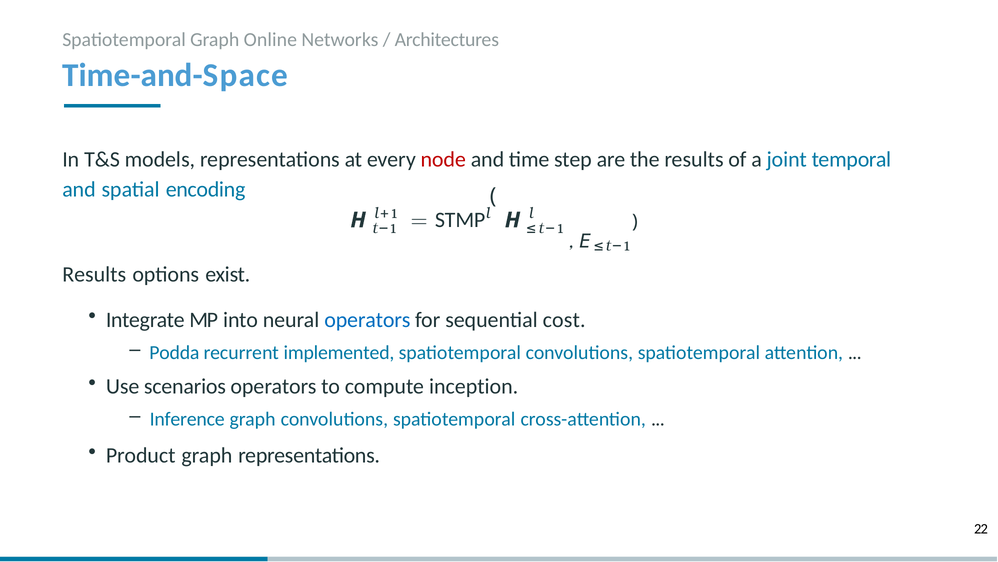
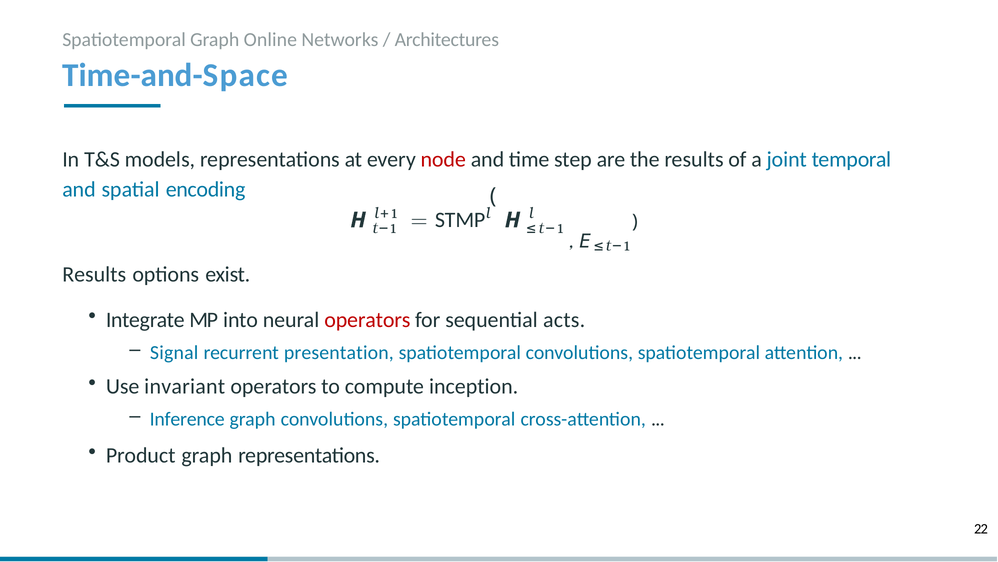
operators colour: blue -> red (367, 320)
cost: cost -> acts (564, 320)
Podda: Podda -> Signal (174, 352)
implemented: implemented -> presentation (339, 352)
scenarios: scenarios -> invariant (185, 386)
